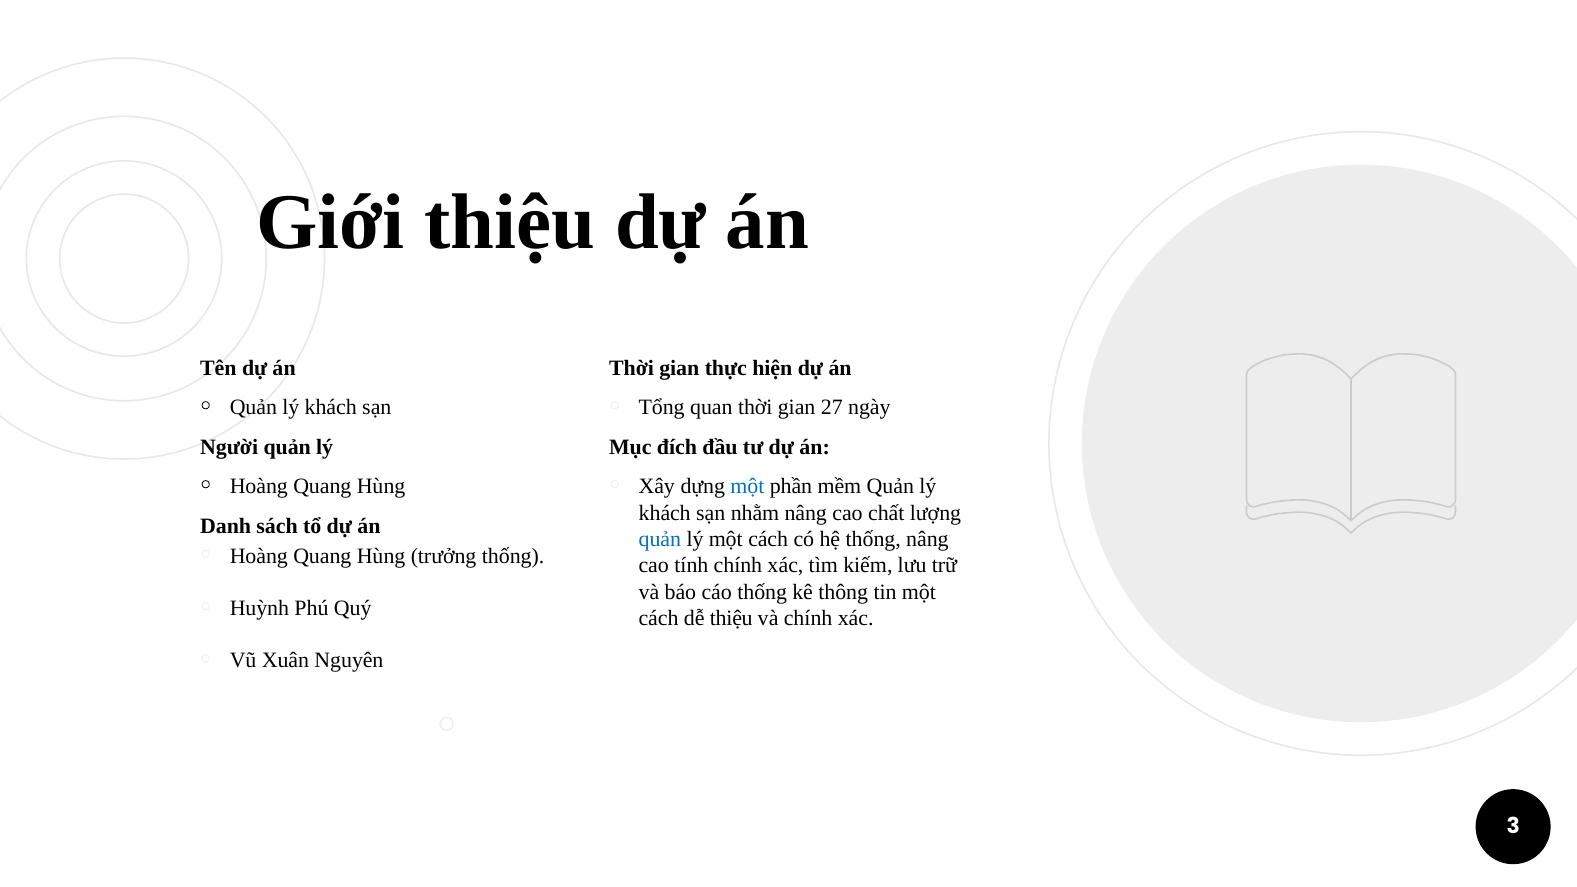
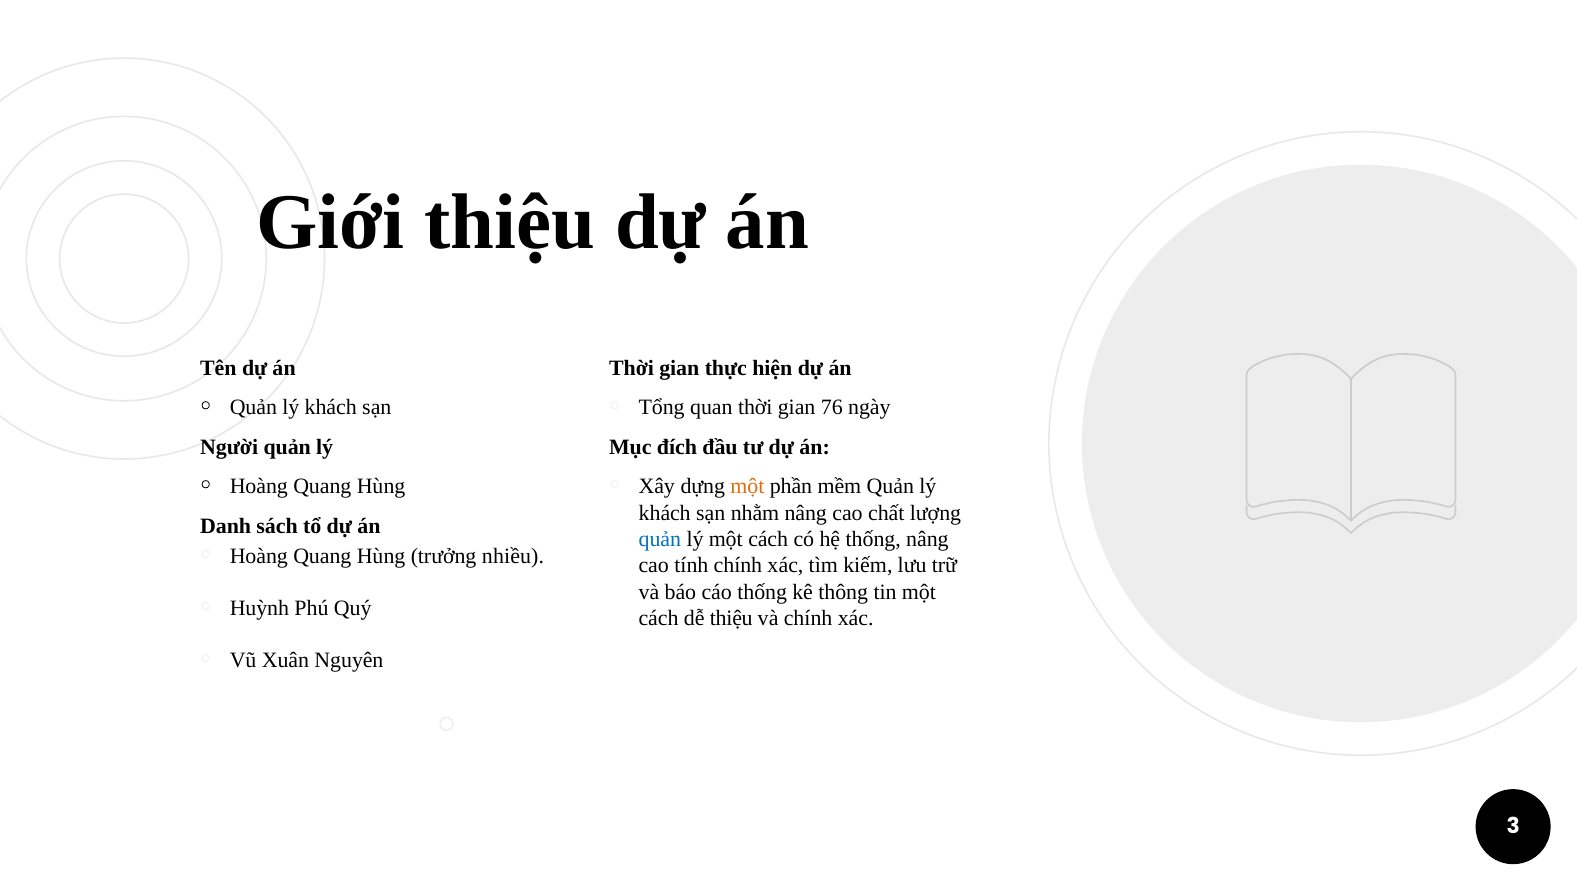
27: 27 -> 76 (832, 408)
một colour: blue -> orange (747, 487)
trưởng thống: thống -> nhiều (513, 556)
